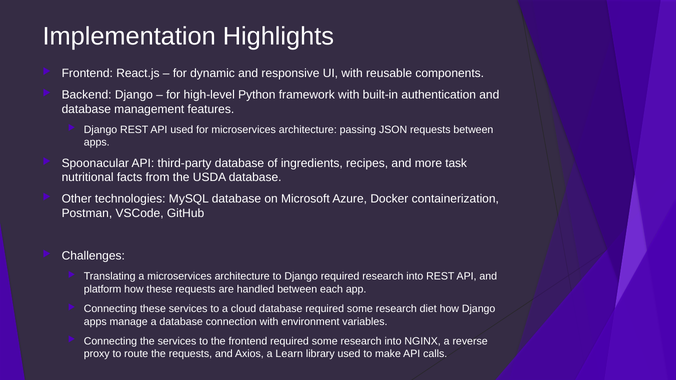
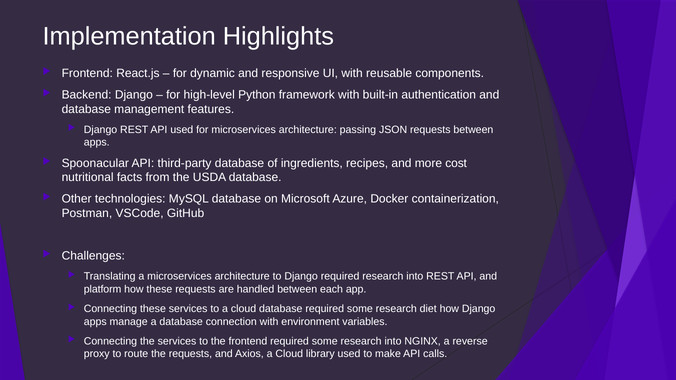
task: task -> cost (456, 163)
Axios a Learn: Learn -> Cloud (289, 354)
